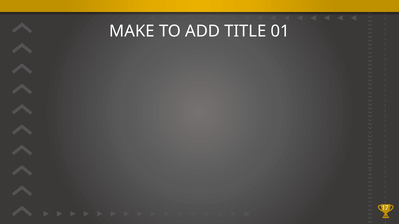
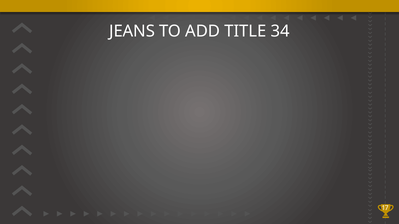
MAKE: MAKE -> JEANS (132, 31)
01: 01 -> 34 (280, 31)
